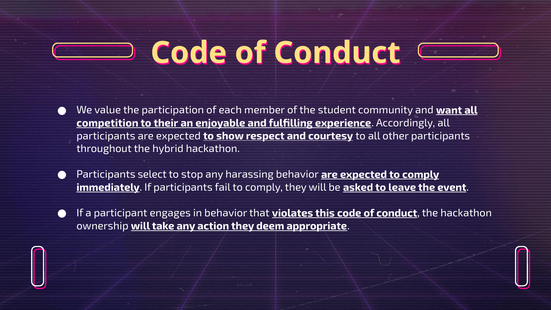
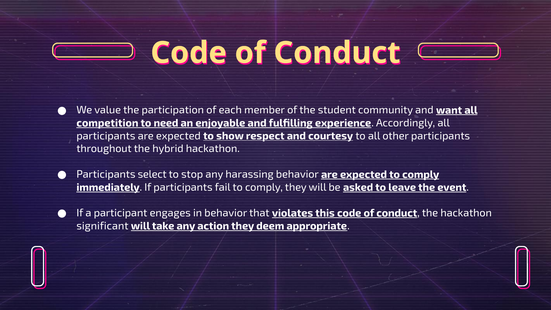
their: their -> need (166, 123)
ownership: ownership -> significant (102, 226)
